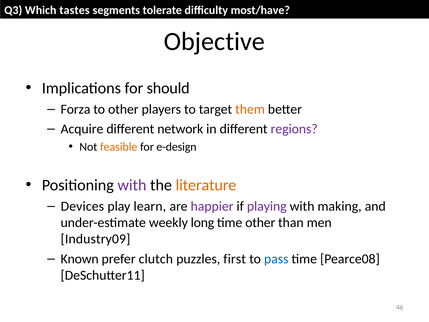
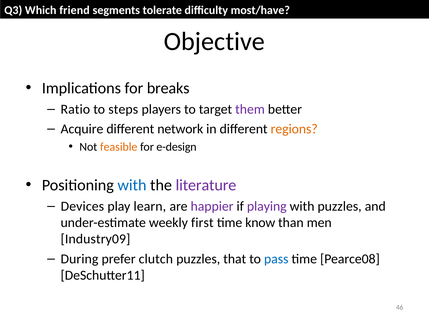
tastes: tastes -> friend (75, 10)
should: should -> breaks (168, 88)
Forza: Forza -> Ratio (75, 109)
to other: other -> steps (123, 109)
them colour: orange -> purple (250, 109)
regions colour: purple -> orange (294, 129)
with colour: purple -> blue (132, 185)
literature colour: orange -> purple (206, 185)
with making: making -> puzzles (340, 206)
long: long -> first (202, 223)
time other: other -> know (260, 223)
Known: Known -> During (80, 259)
first: first -> that (235, 259)
